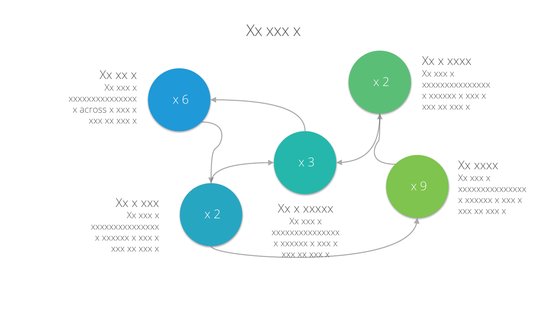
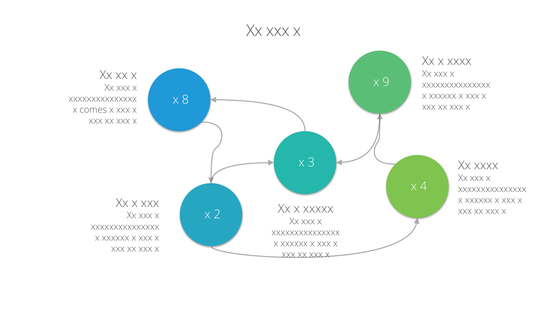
2: 2 -> 9 (386, 82)
6: 6 -> 8 (185, 100)
across: across -> comes (93, 110)
9: 9 -> 4 (423, 186)
